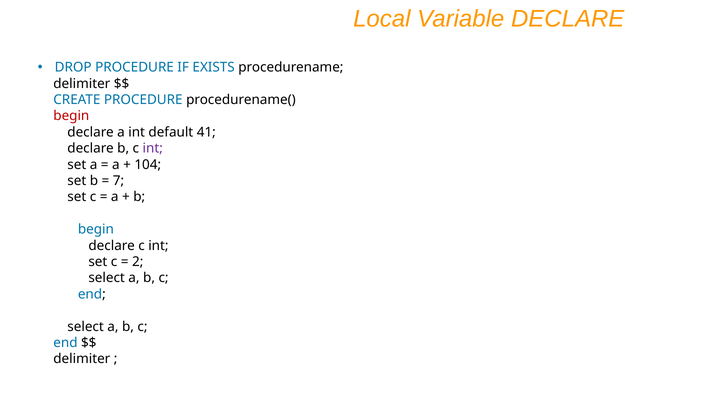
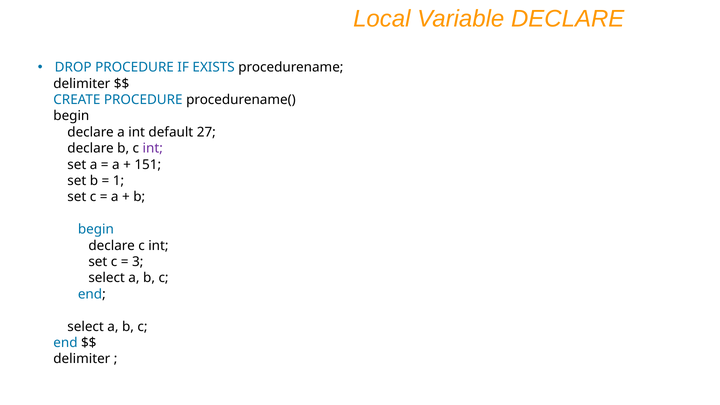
begin colour: red -> black (71, 116)
41: 41 -> 27 (206, 132)
104: 104 -> 151 (148, 165)
7: 7 -> 1 (118, 181)
2: 2 -> 3 (138, 262)
